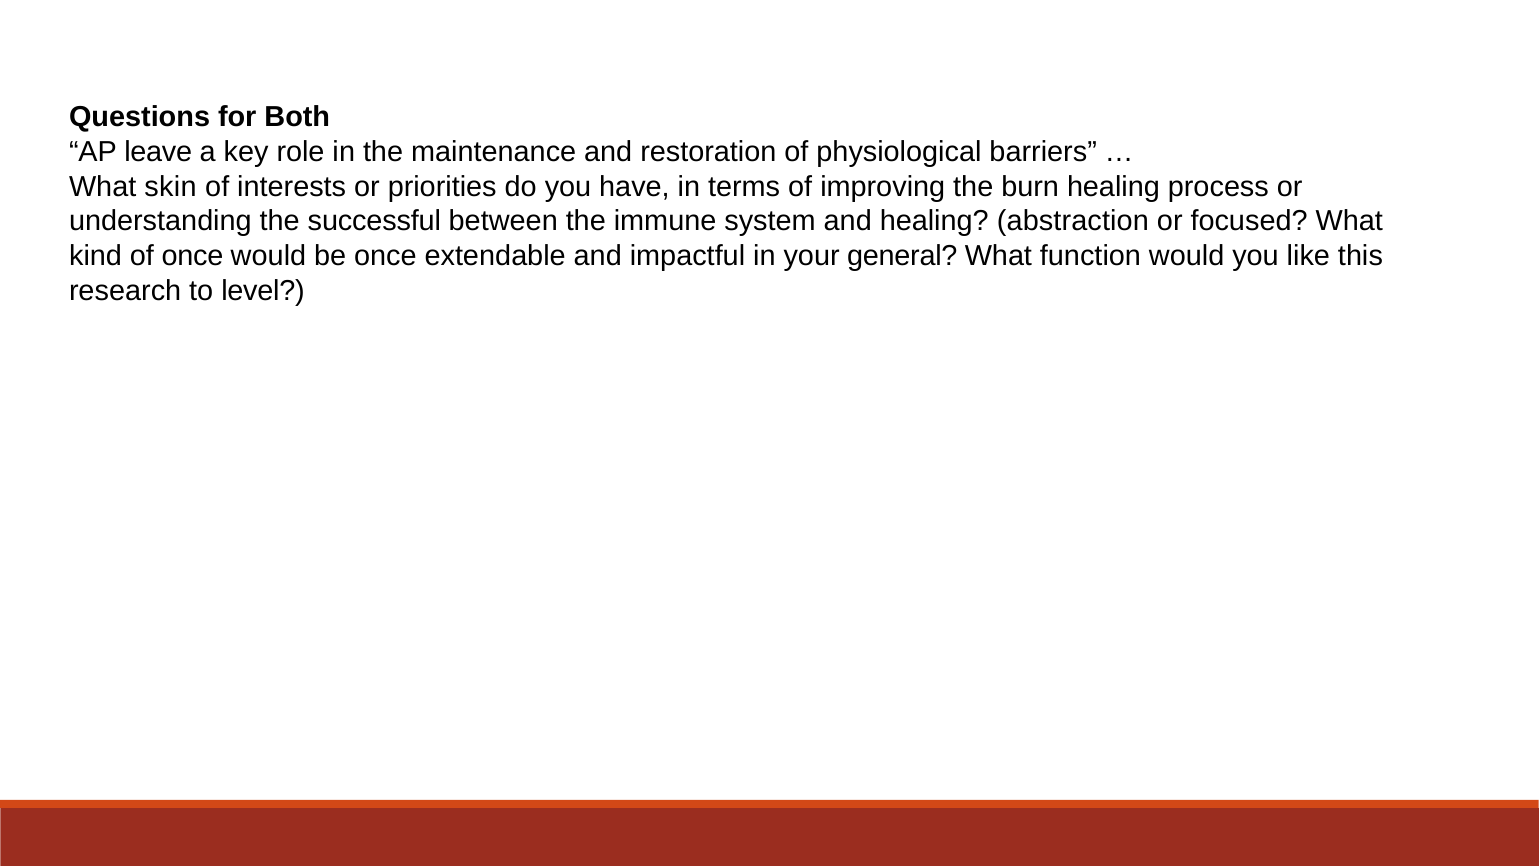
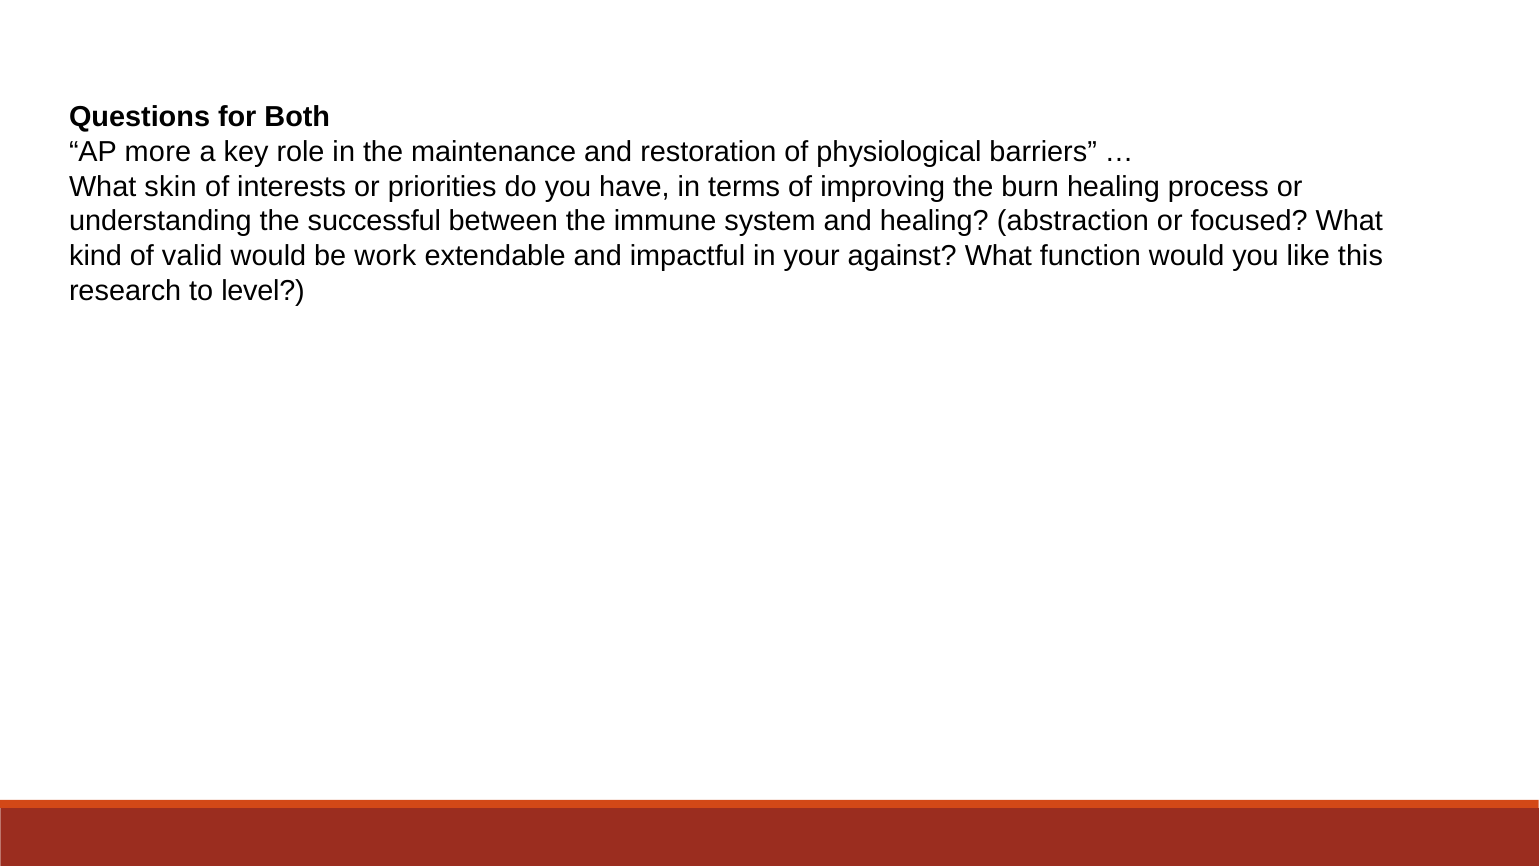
leave: leave -> more (158, 152)
of once: once -> valid (192, 256)
be once: once -> work (385, 256)
general: general -> against (902, 256)
